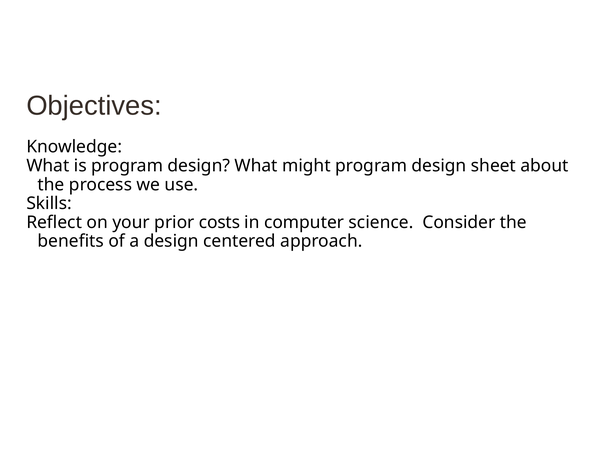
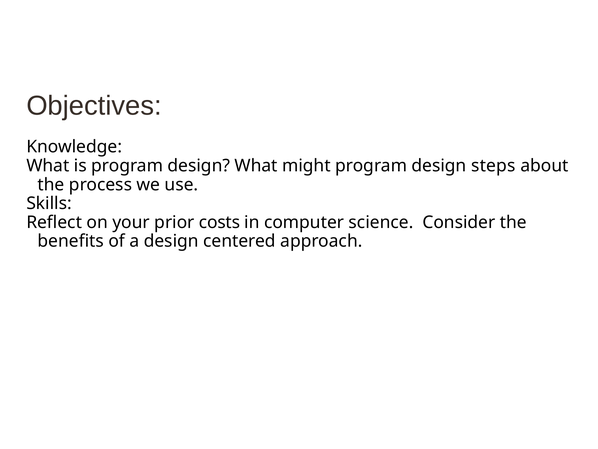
sheet: sheet -> steps (493, 166)
